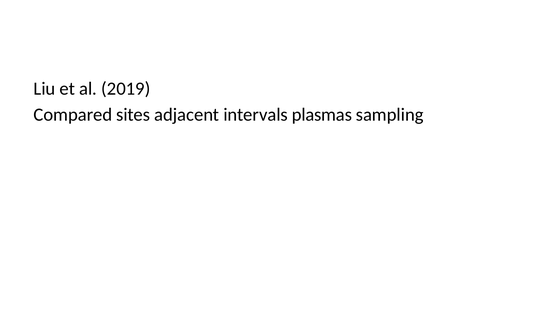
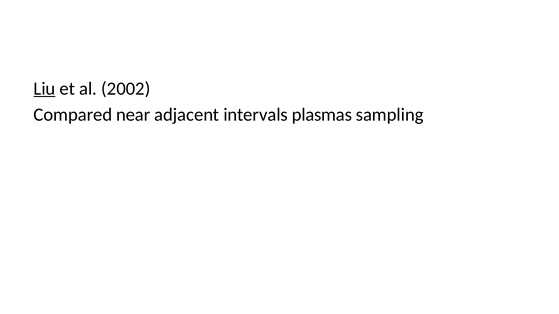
Liu underline: none -> present (44, 89)
2019: 2019 -> 2002 (126, 89)
sites: sites -> near (133, 115)
